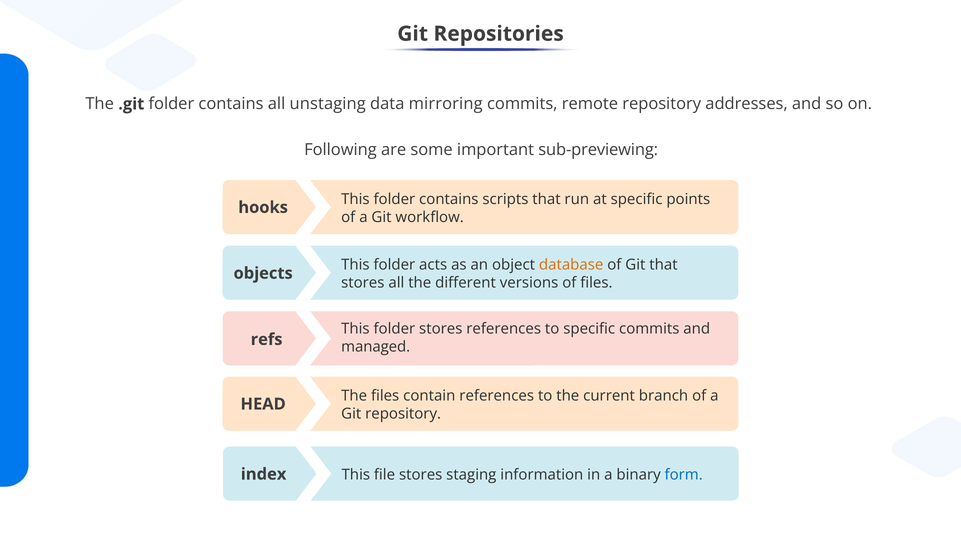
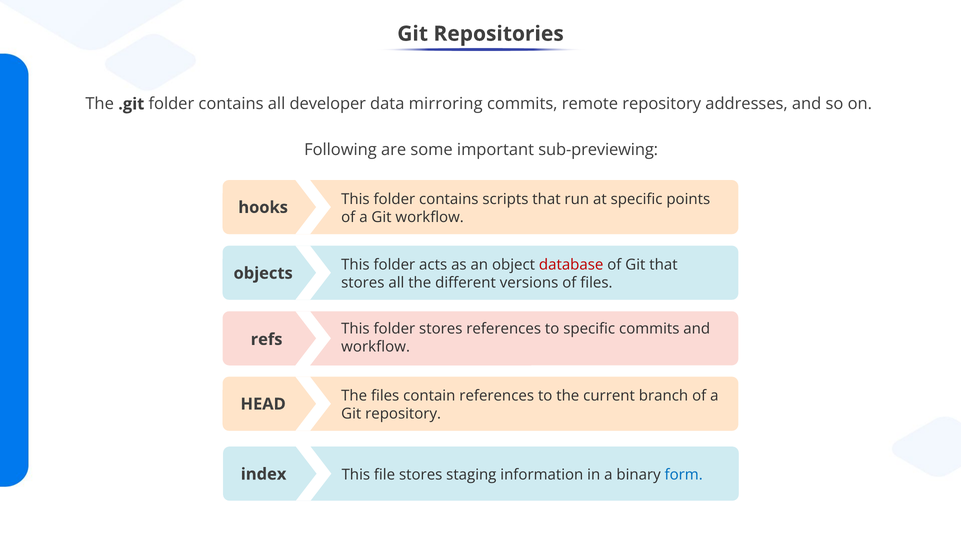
unstaging: unstaging -> developer (328, 104)
database colour: orange -> red (571, 265)
managed: managed -> workflow (376, 347)
